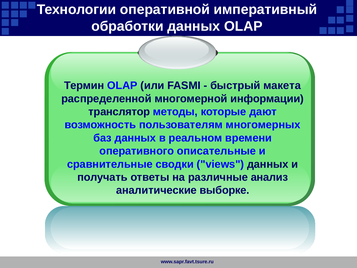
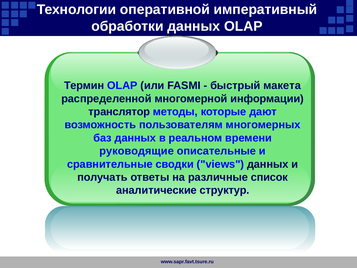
оперативного: оперативного -> руководящие (137, 151)
анализ: анализ -> список (269, 177)
выборке: выборке -> структур (225, 190)
